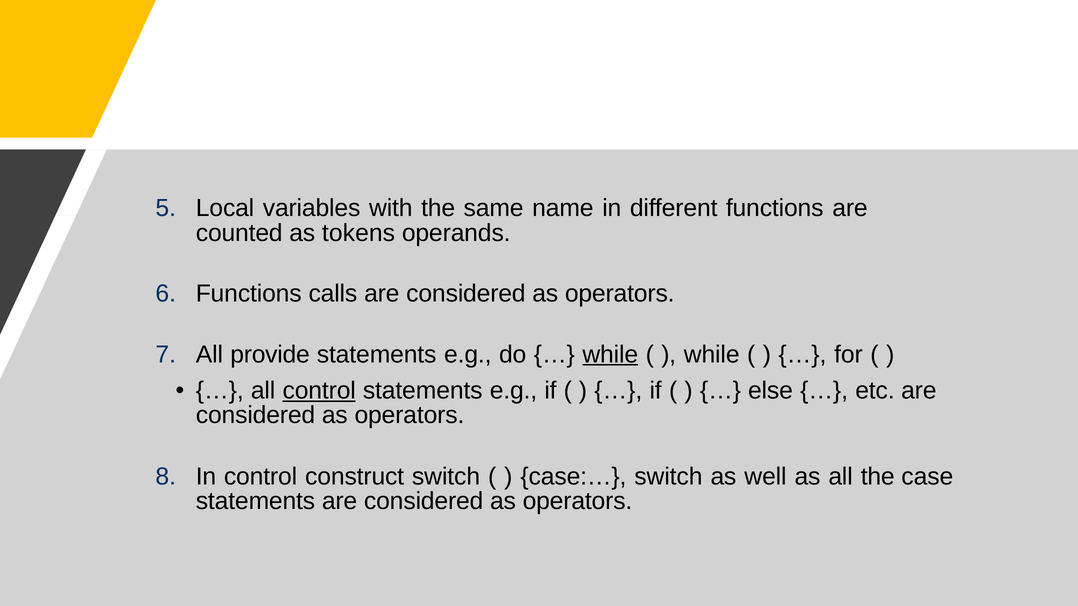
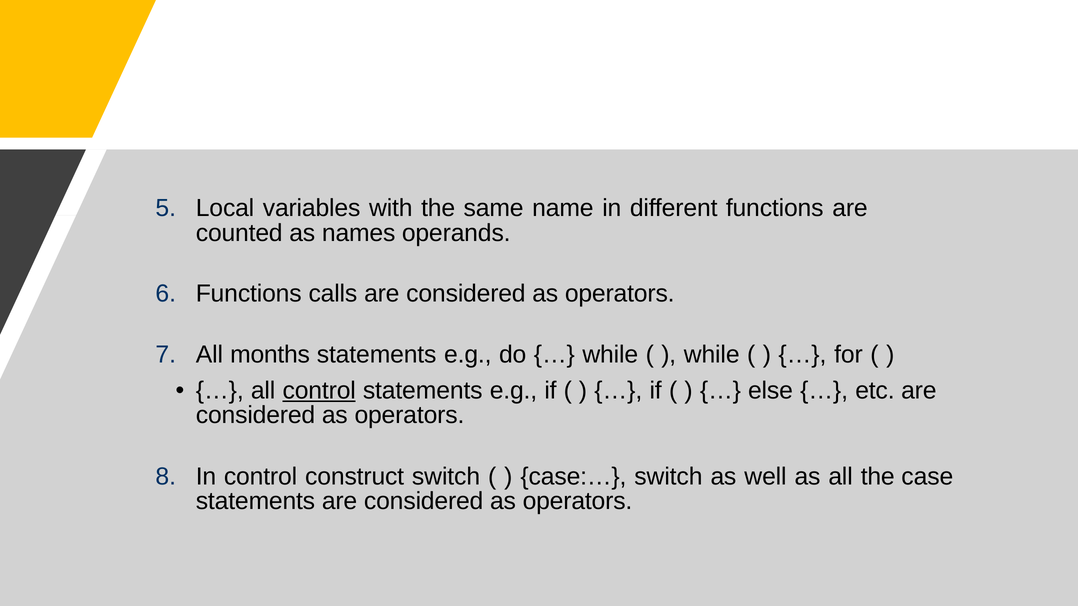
tokens: tokens -> names (359, 233)
provide: provide -> months (270, 355)
while underline: present -> none (610, 355)
